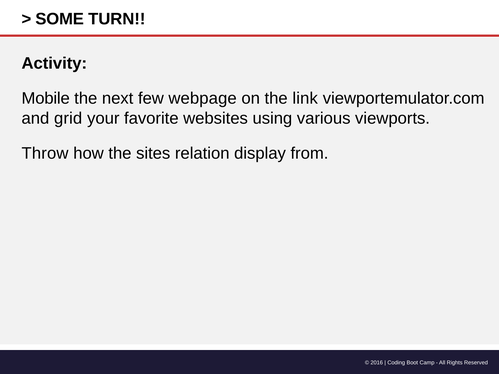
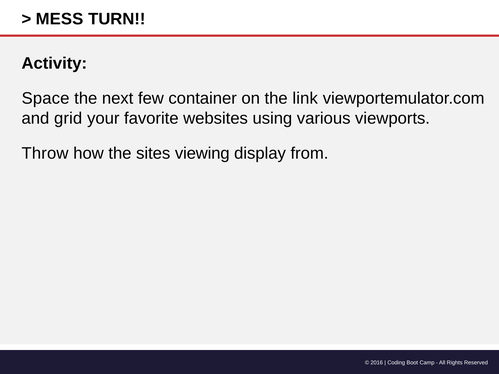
SOME: SOME -> MESS (59, 19)
Mobile: Mobile -> Space (46, 98)
webpage: webpage -> container (203, 98)
relation: relation -> viewing (202, 153)
